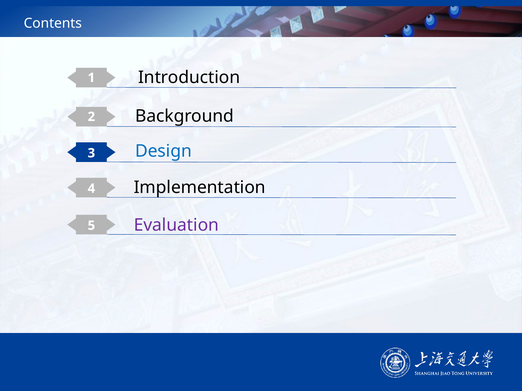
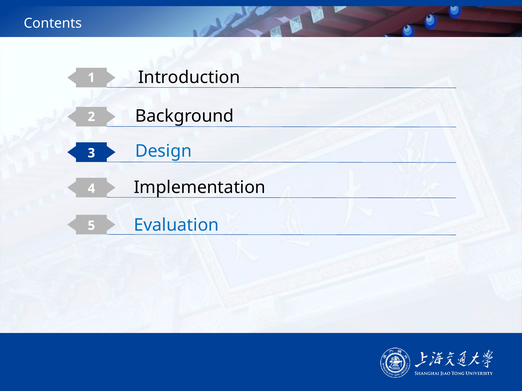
Evaluation colour: purple -> blue (176, 225)
